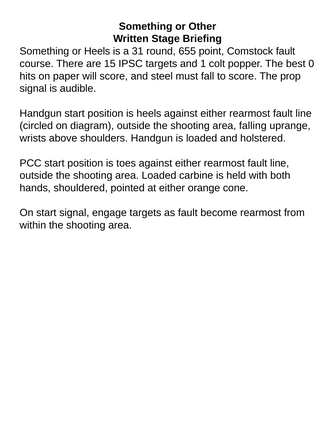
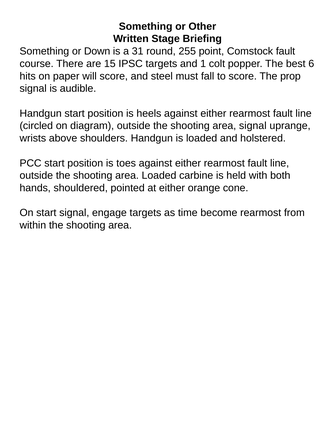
or Heels: Heels -> Down (97, 51)
655: 655 -> 255 (187, 51)
0: 0 -> 6 (311, 64)
area falling: falling -> signal (253, 126)
as fault: fault -> time (188, 213)
